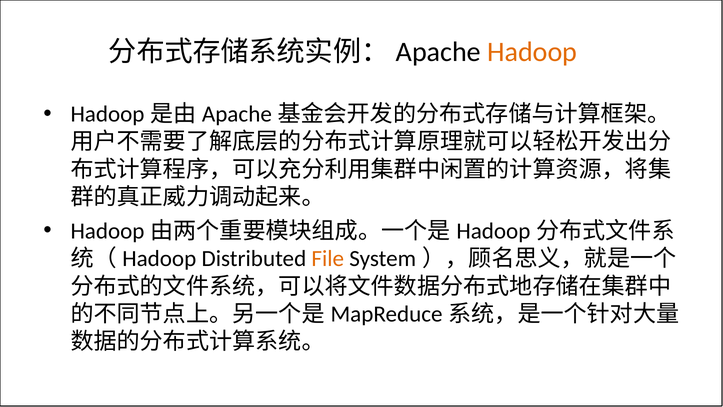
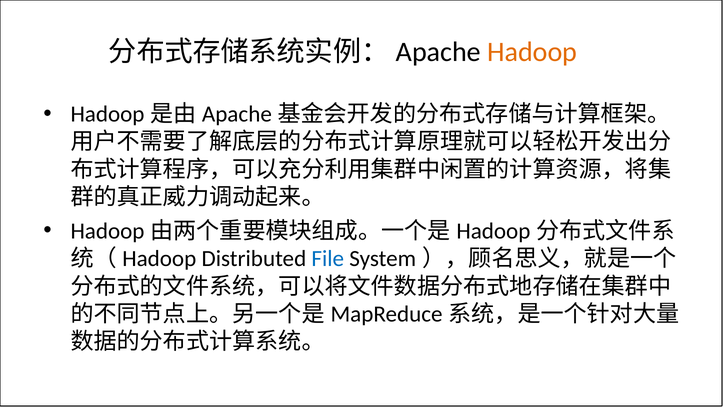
File colour: orange -> blue (328, 258)
